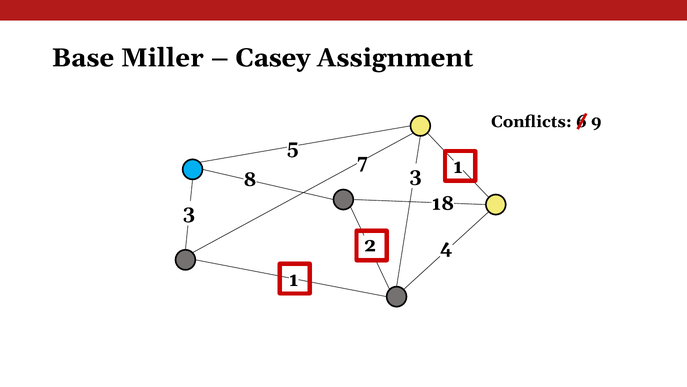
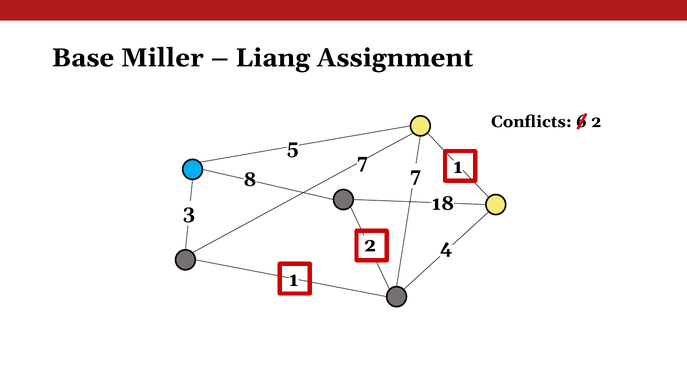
Casey: Casey -> Liang (273, 58)
9: 9 -> 2 (596, 121)
8 3: 3 -> 7 (415, 175)
